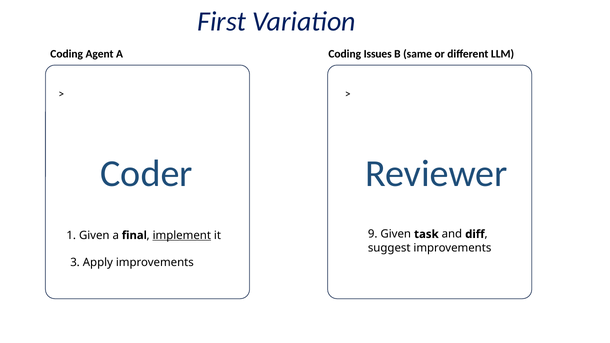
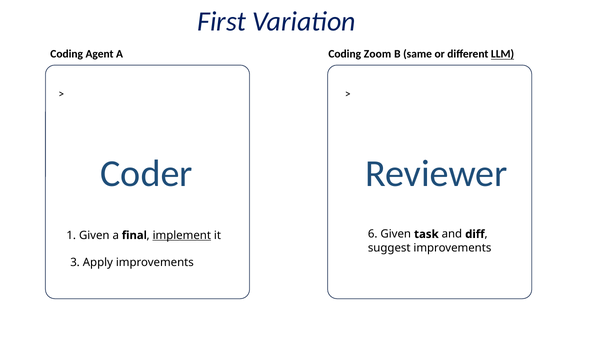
Issues: Issues -> Zoom (378, 54)
LLM underline: none -> present (503, 54)
9: 9 -> 6 (373, 234)
